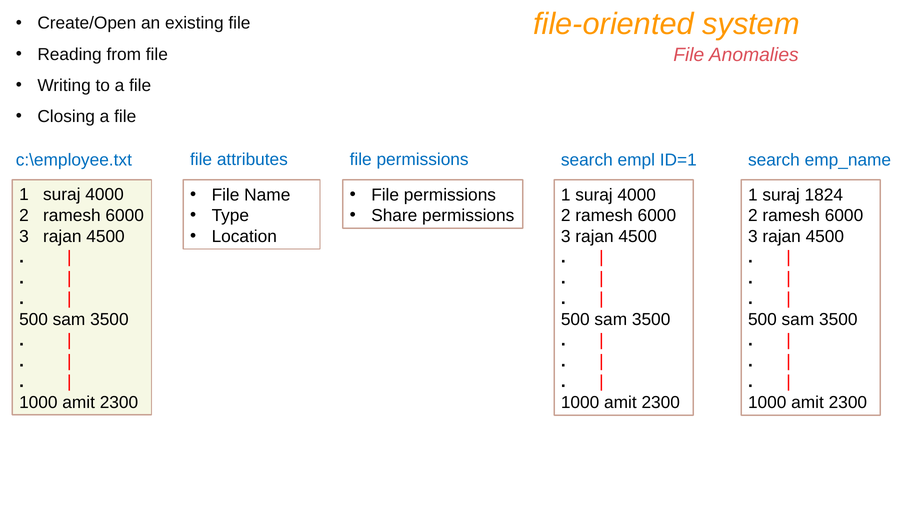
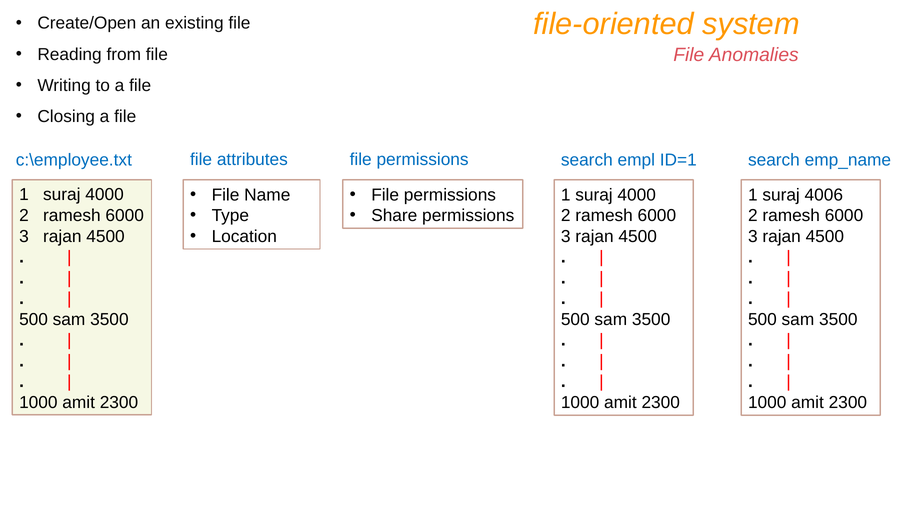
1824: 1824 -> 4006 (824, 195)
